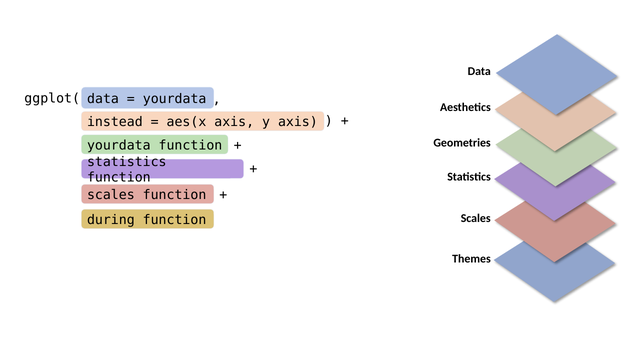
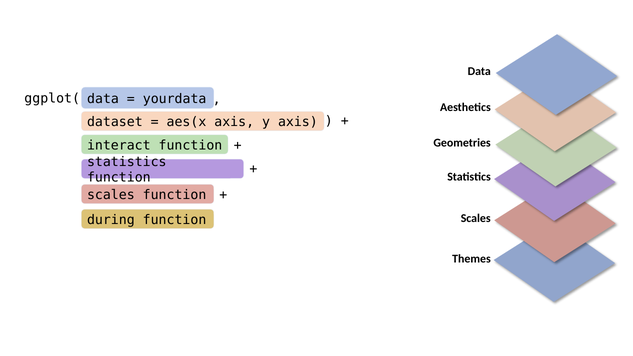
instead: instead -> dataset (115, 122)
yourdata: yourdata -> interact (119, 145)
